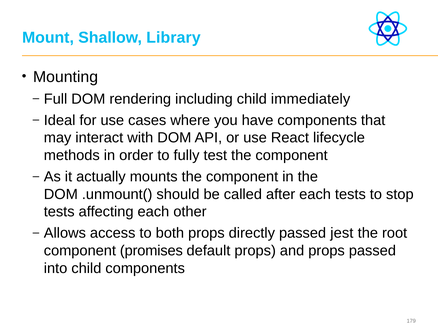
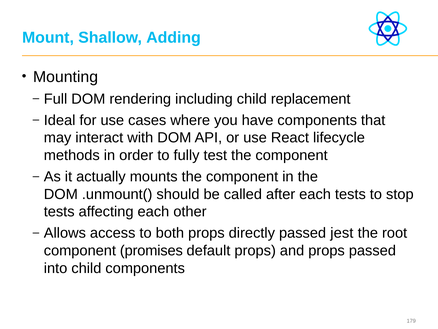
Library: Library -> Adding (174, 37)
immediately: immediately -> replacement (311, 99)
